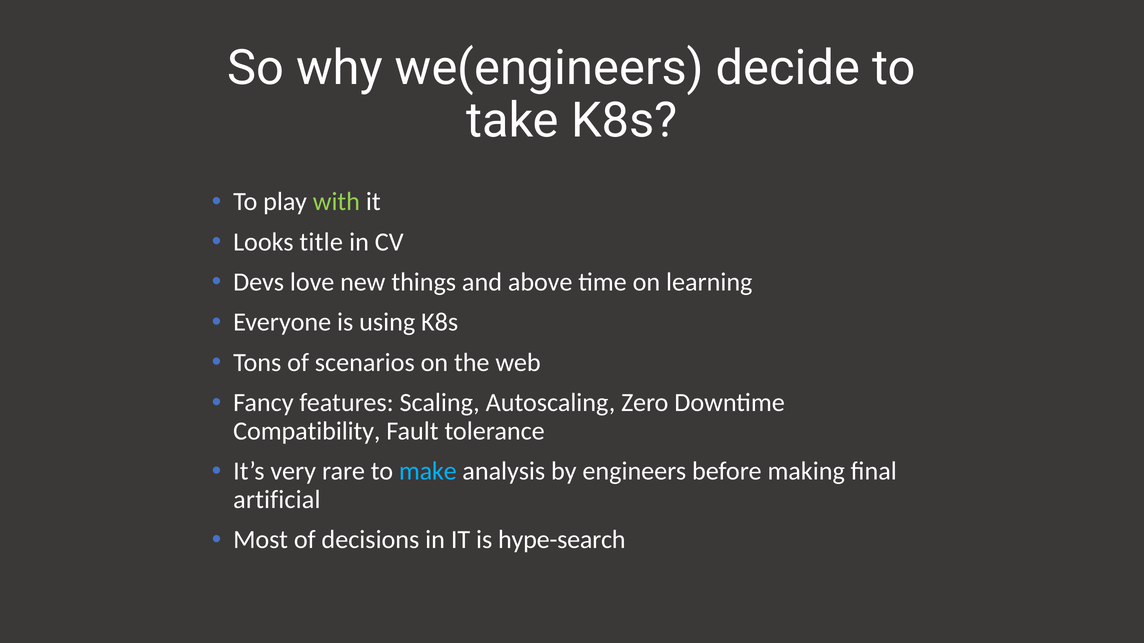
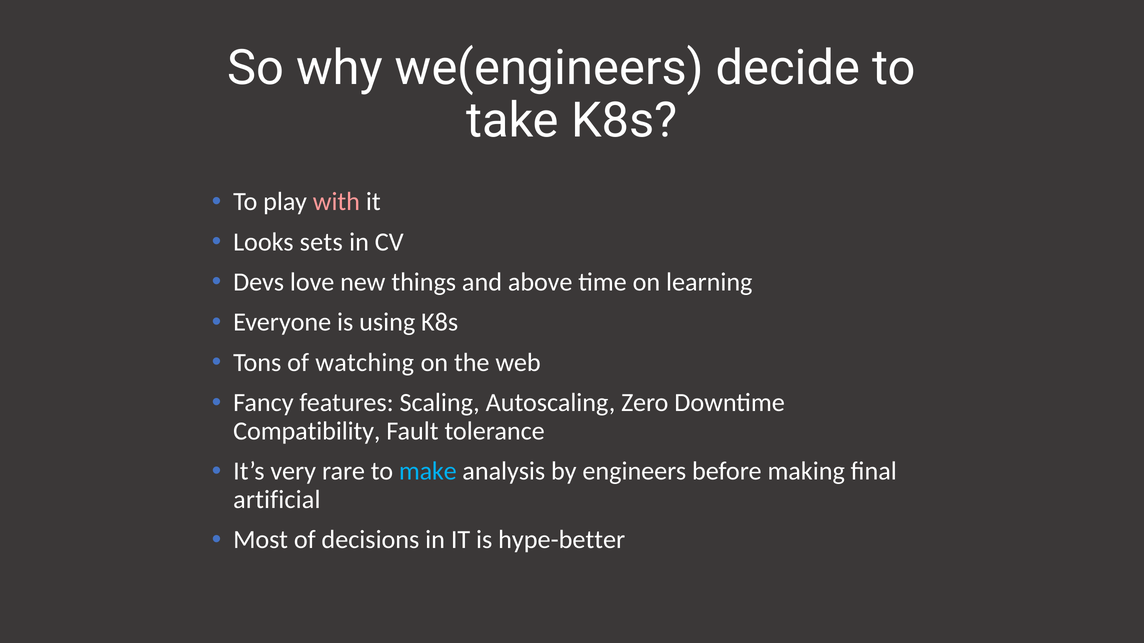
with colour: light green -> pink (336, 202)
title: title -> sets (321, 242)
scenarios: scenarios -> watching (365, 363)
hype-search: hype-search -> hype-better (562, 540)
